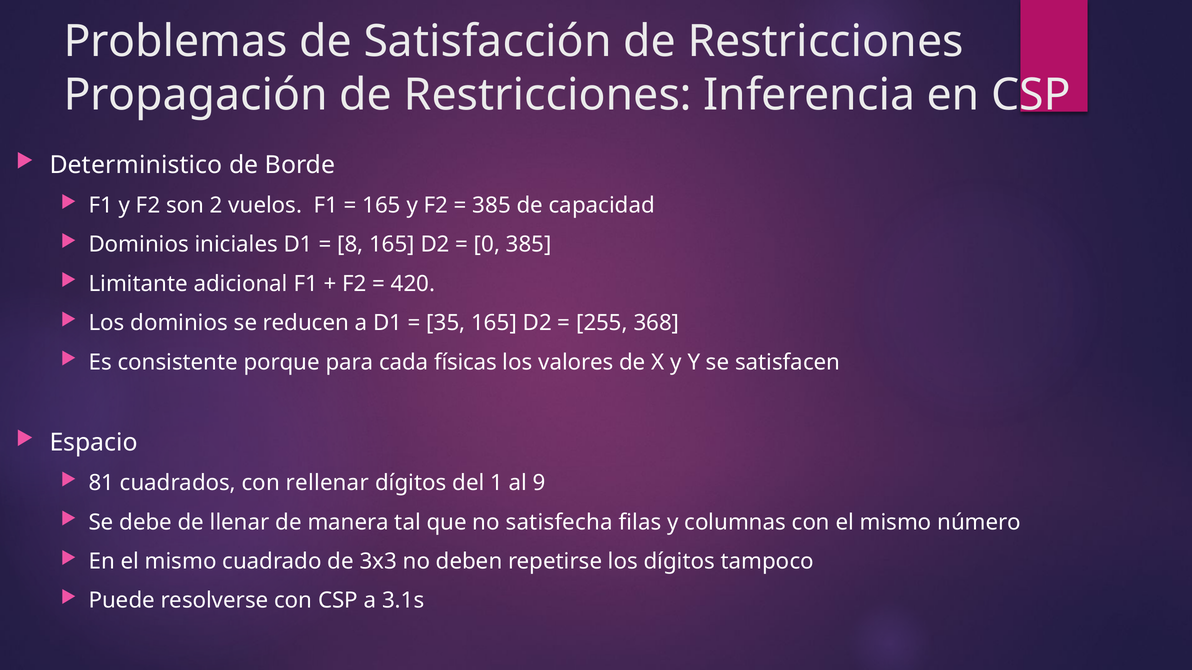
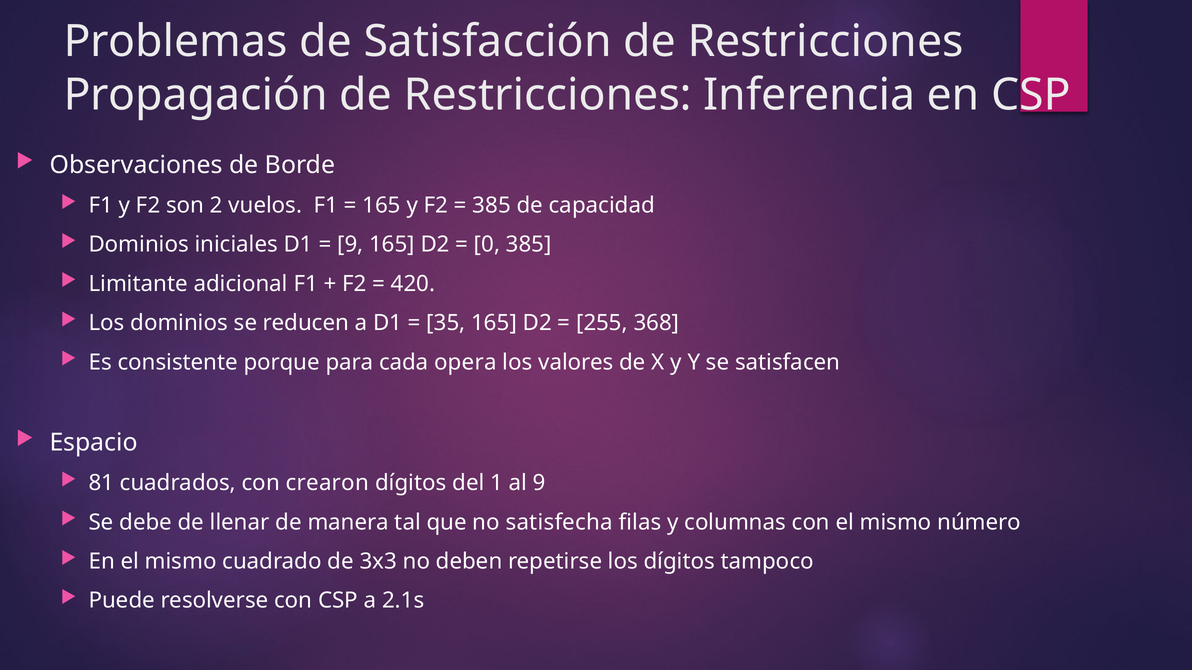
Deterministico: Deterministico -> Observaciones (136, 165)
8: 8 -> 9 (350, 245)
físicas: físicas -> opera (465, 363)
rellenar: rellenar -> crearon (327, 483)
3.1s: 3.1s -> 2.1s (403, 601)
